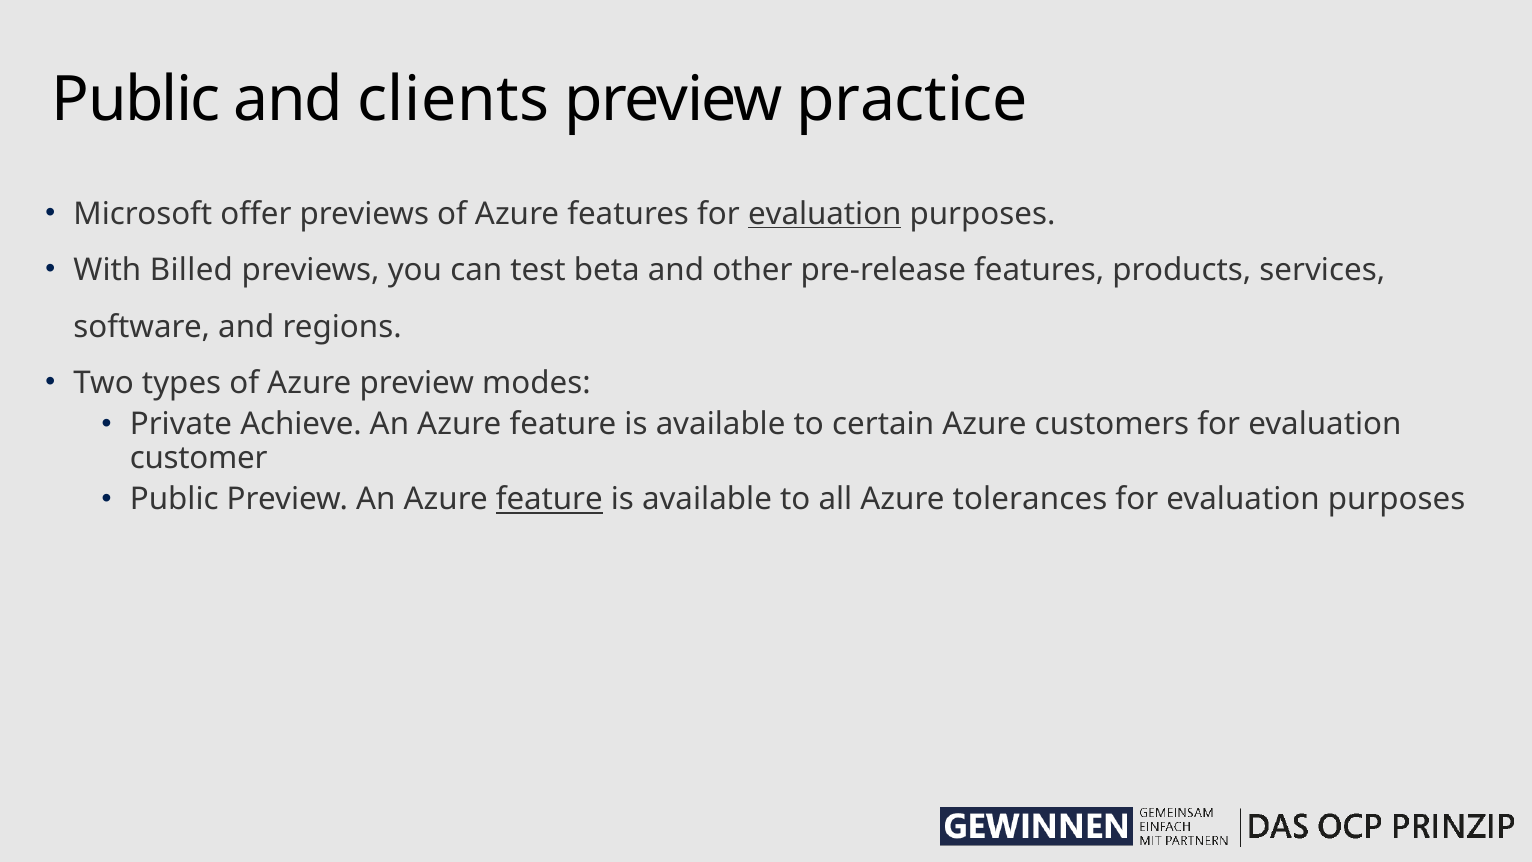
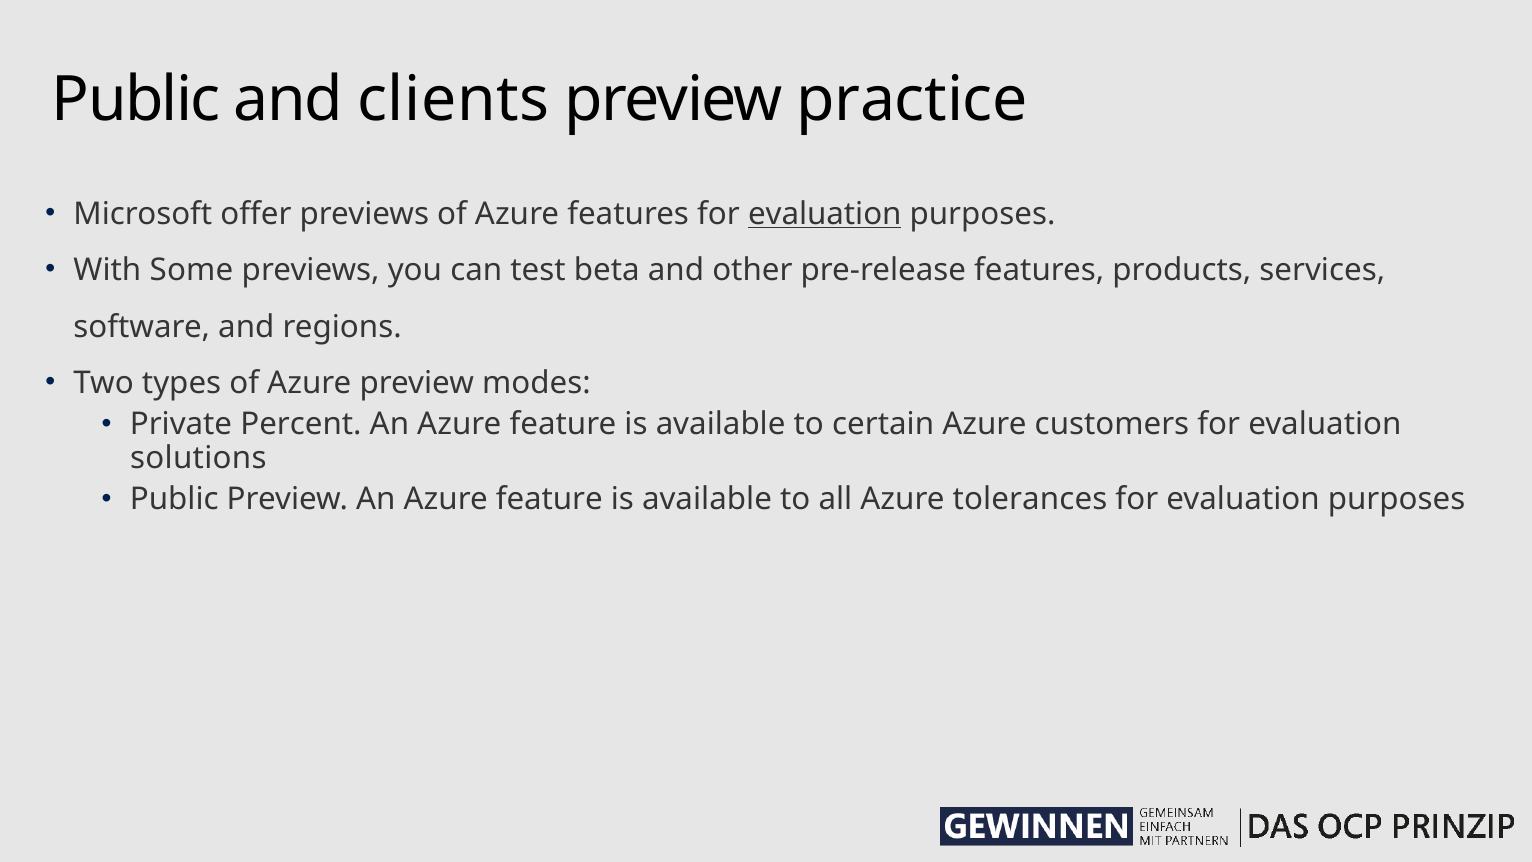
Billed: Billed -> Some (191, 270)
Achieve: Achieve -> Percent (301, 424)
customer: customer -> solutions (198, 458)
feature underline: present -> none (549, 499)
